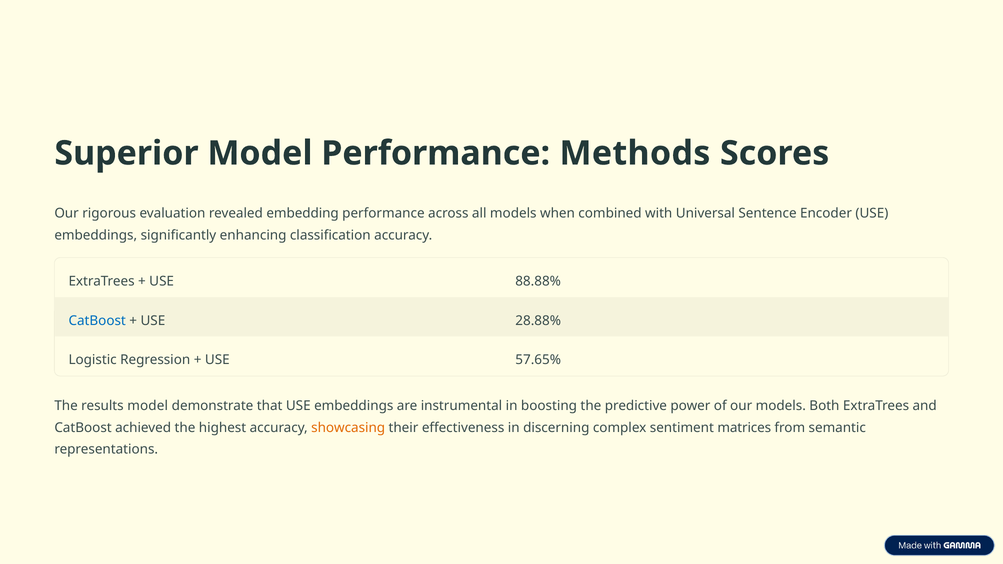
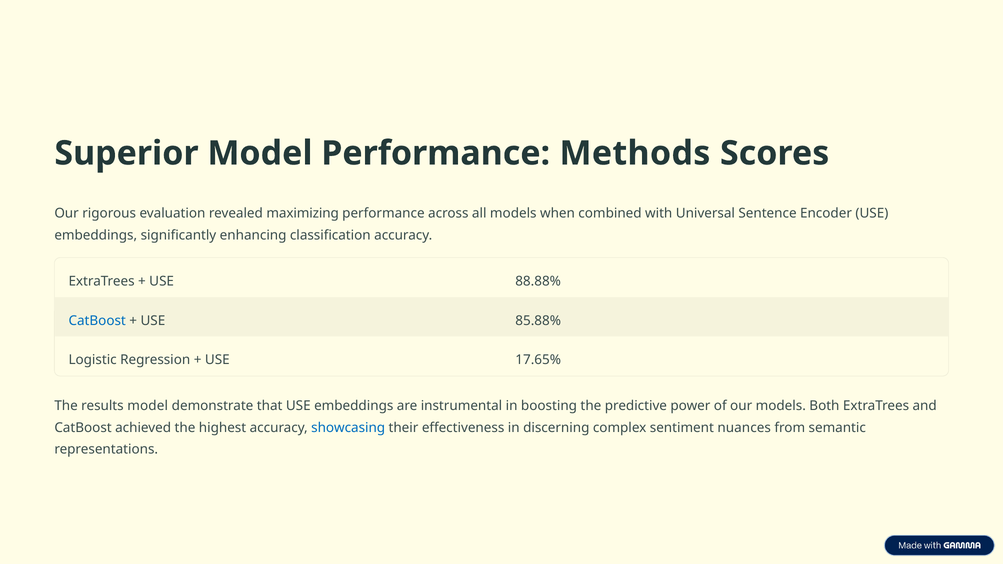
embedding: embedding -> maximizing (303, 213)
28.88%: 28.88% -> 85.88% (538, 321)
57.65%: 57.65% -> 17.65% (538, 360)
showcasing colour: orange -> blue (348, 428)
matrices: matrices -> nuances (744, 428)
